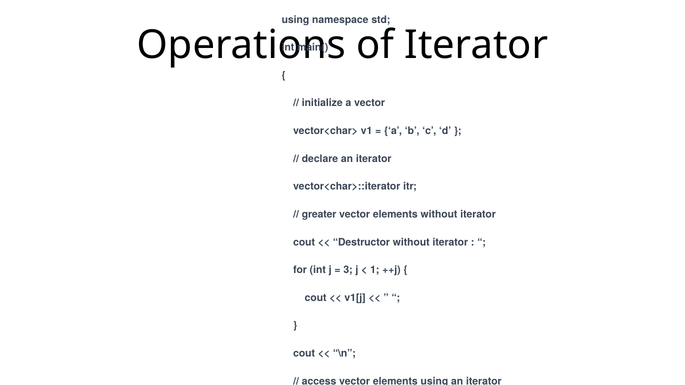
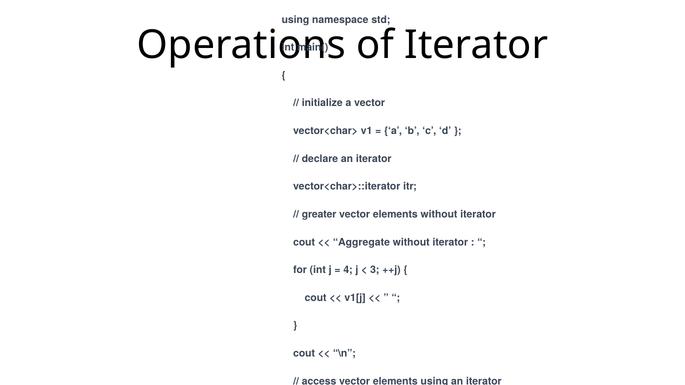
Destructor: Destructor -> Aggregate (361, 242)
3: 3 -> 4 (348, 270)
1: 1 -> 3 (375, 270)
